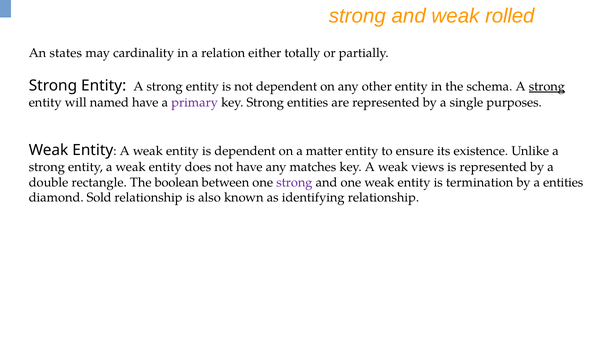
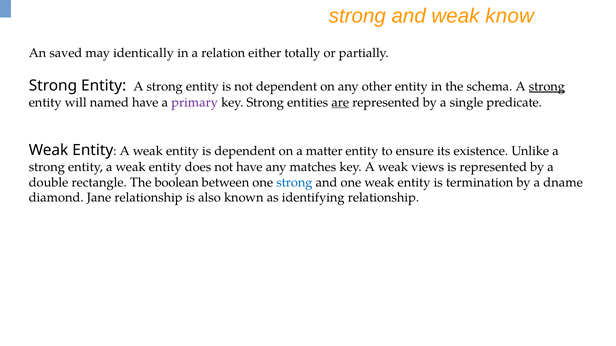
rolled: rolled -> know (510, 16)
states: states -> saved (66, 53)
cardinality: cardinality -> identically (144, 53)
are underline: none -> present (340, 102)
purposes: purposes -> predicate (514, 102)
strong colour: purple -> blue (294, 183)
a entities: entities -> dname (563, 183)
Sold: Sold -> Jane (99, 198)
